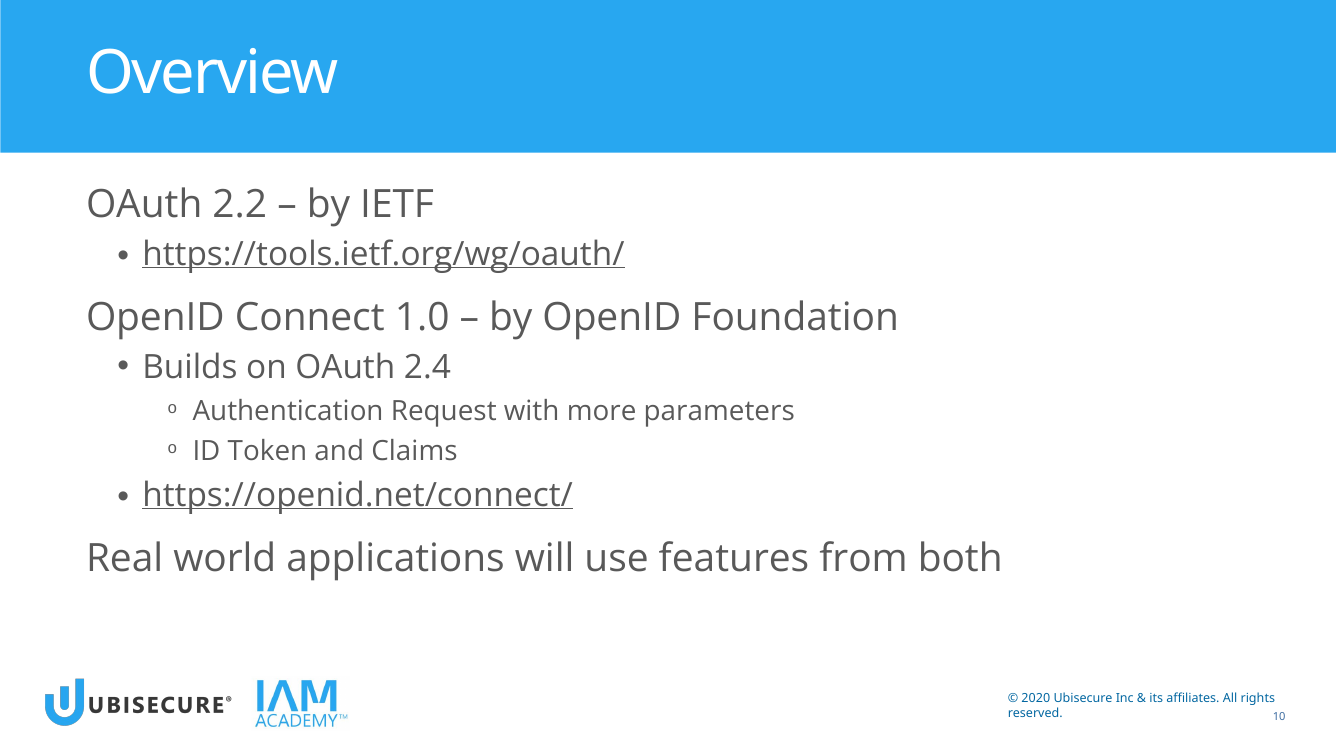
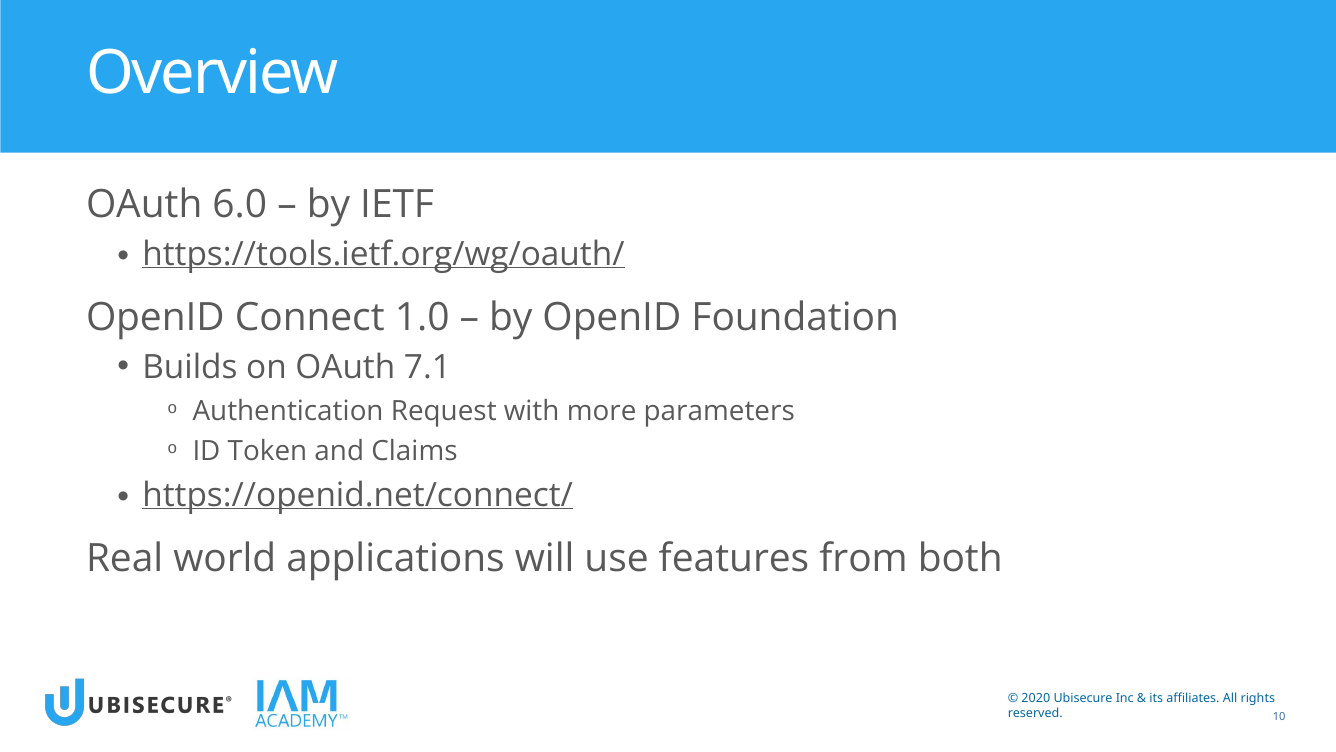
2.2: 2.2 -> 6.0 (240, 204)
2.4: 2.4 -> 7.1 (427, 367)
